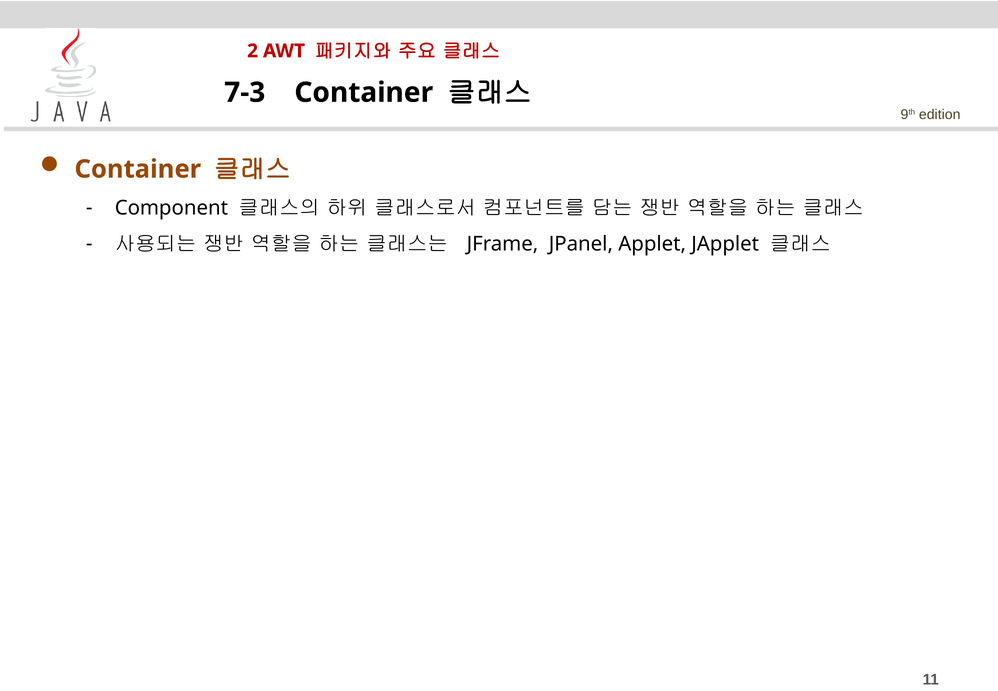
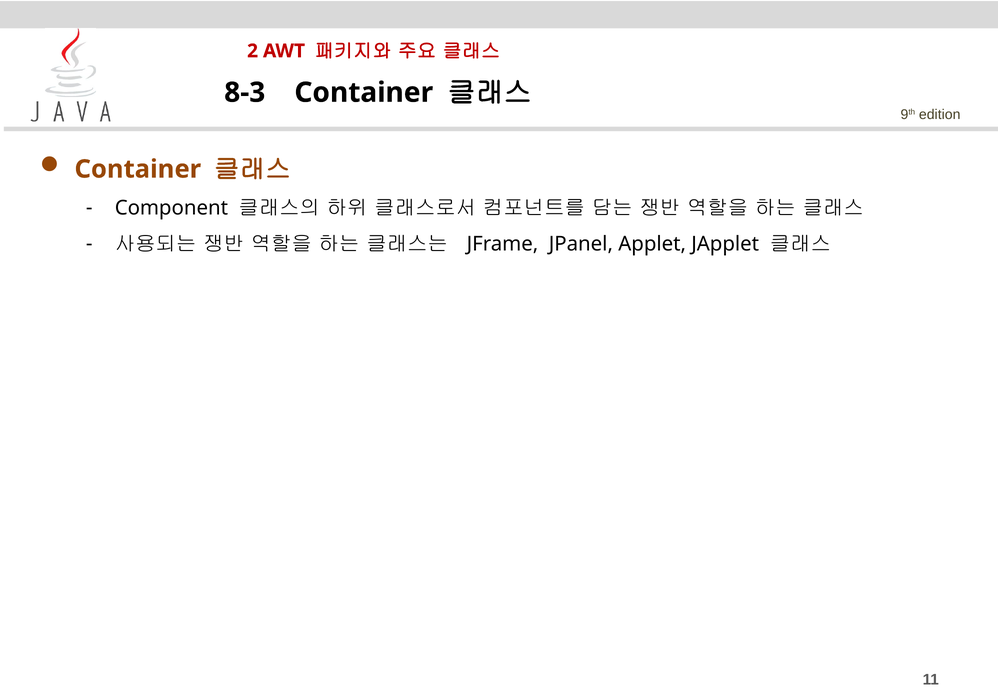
7-3: 7-3 -> 8-3 (245, 93)
